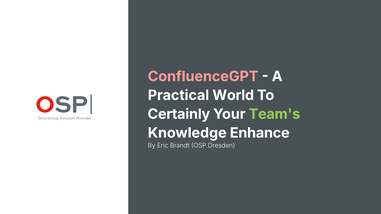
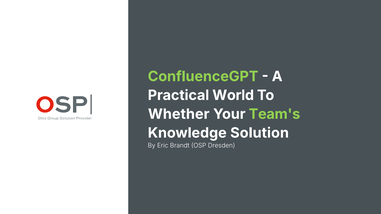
ConfluenceGPT colour: pink -> light green (203, 77)
Certainly: Certainly -> Whether (179, 114)
Enhance: Enhance -> Solution (260, 133)
